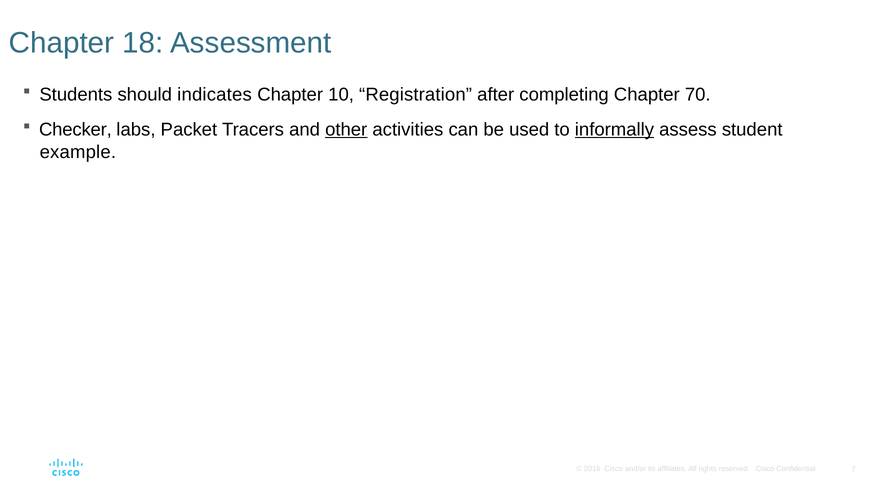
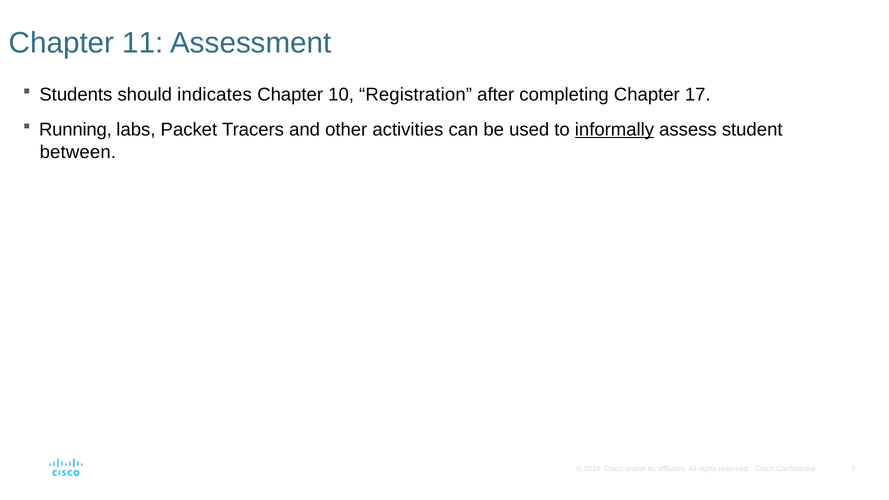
18: 18 -> 11 (143, 43)
70: 70 -> 17 (698, 95)
Checker: Checker -> Running (75, 130)
other underline: present -> none (346, 130)
example: example -> between (78, 152)
